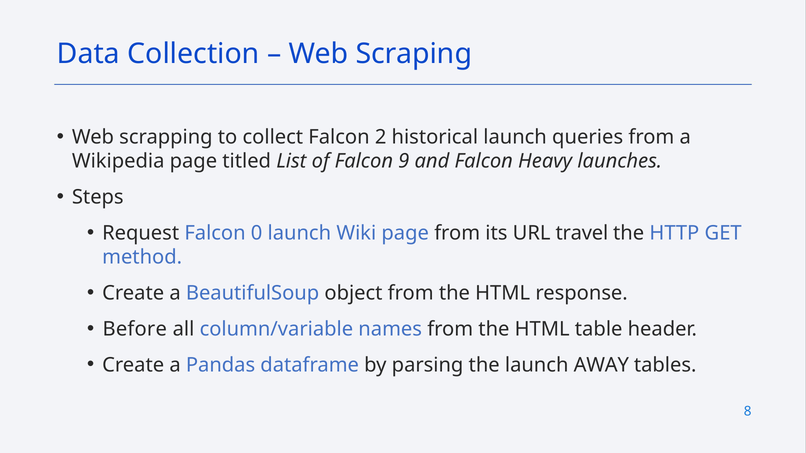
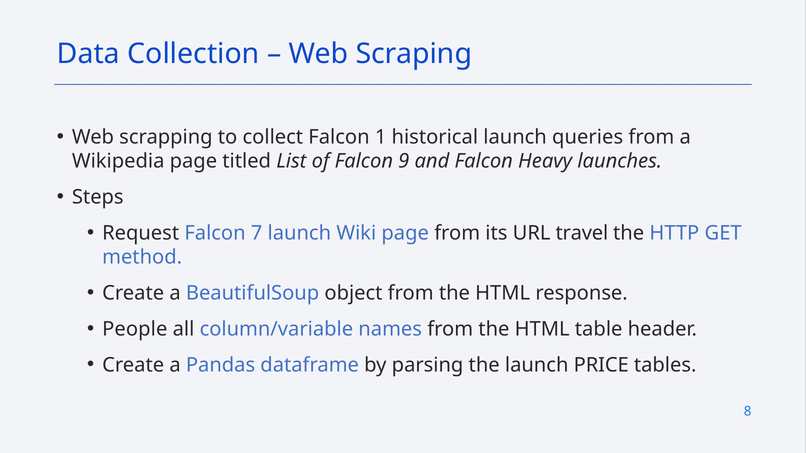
2: 2 -> 1 (381, 137)
0: 0 -> 7 (257, 233)
Before: Before -> People (135, 329)
AWAY: AWAY -> PRICE (601, 365)
